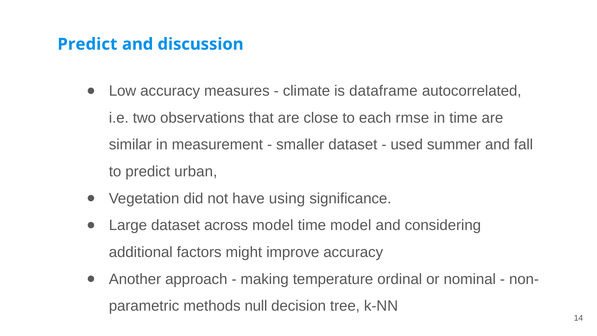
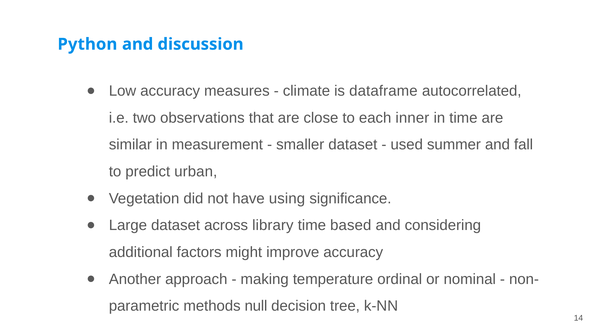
Predict: Predict -> Python (87, 44)
rmse: rmse -> inner (412, 118)
across model: model -> library (273, 225)
time model: model -> based (351, 225)
